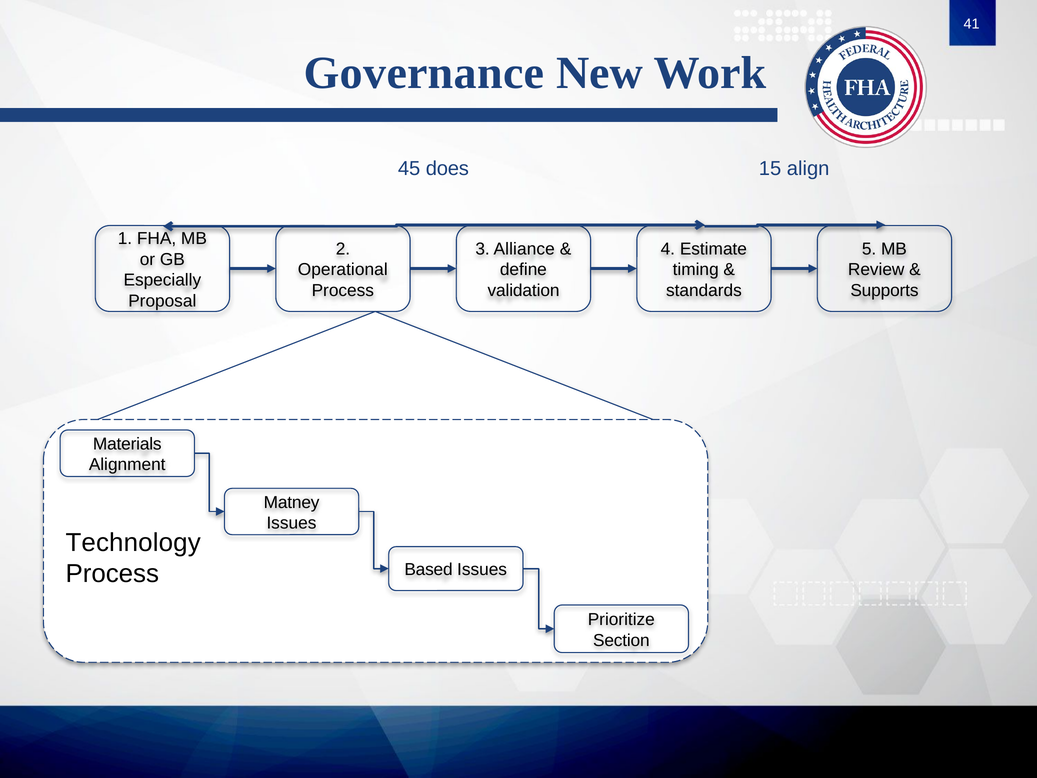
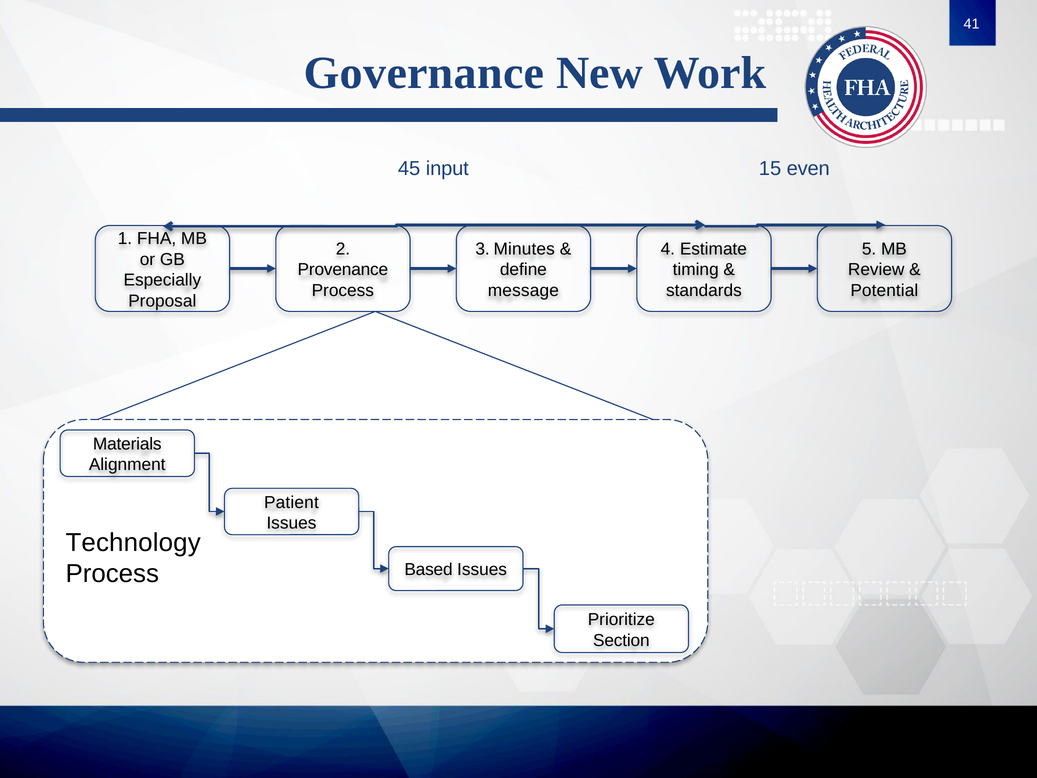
does: does -> input (447, 168)
align: align -> even (808, 168)
Alliance: Alliance -> Minutes (524, 249)
Operational: Operational -> Provenance (343, 270)
validation: validation -> message (523, 290)
Supports: Supports -> Potential (884, 290)
Matney: Matney -> Patient (291, 502)
